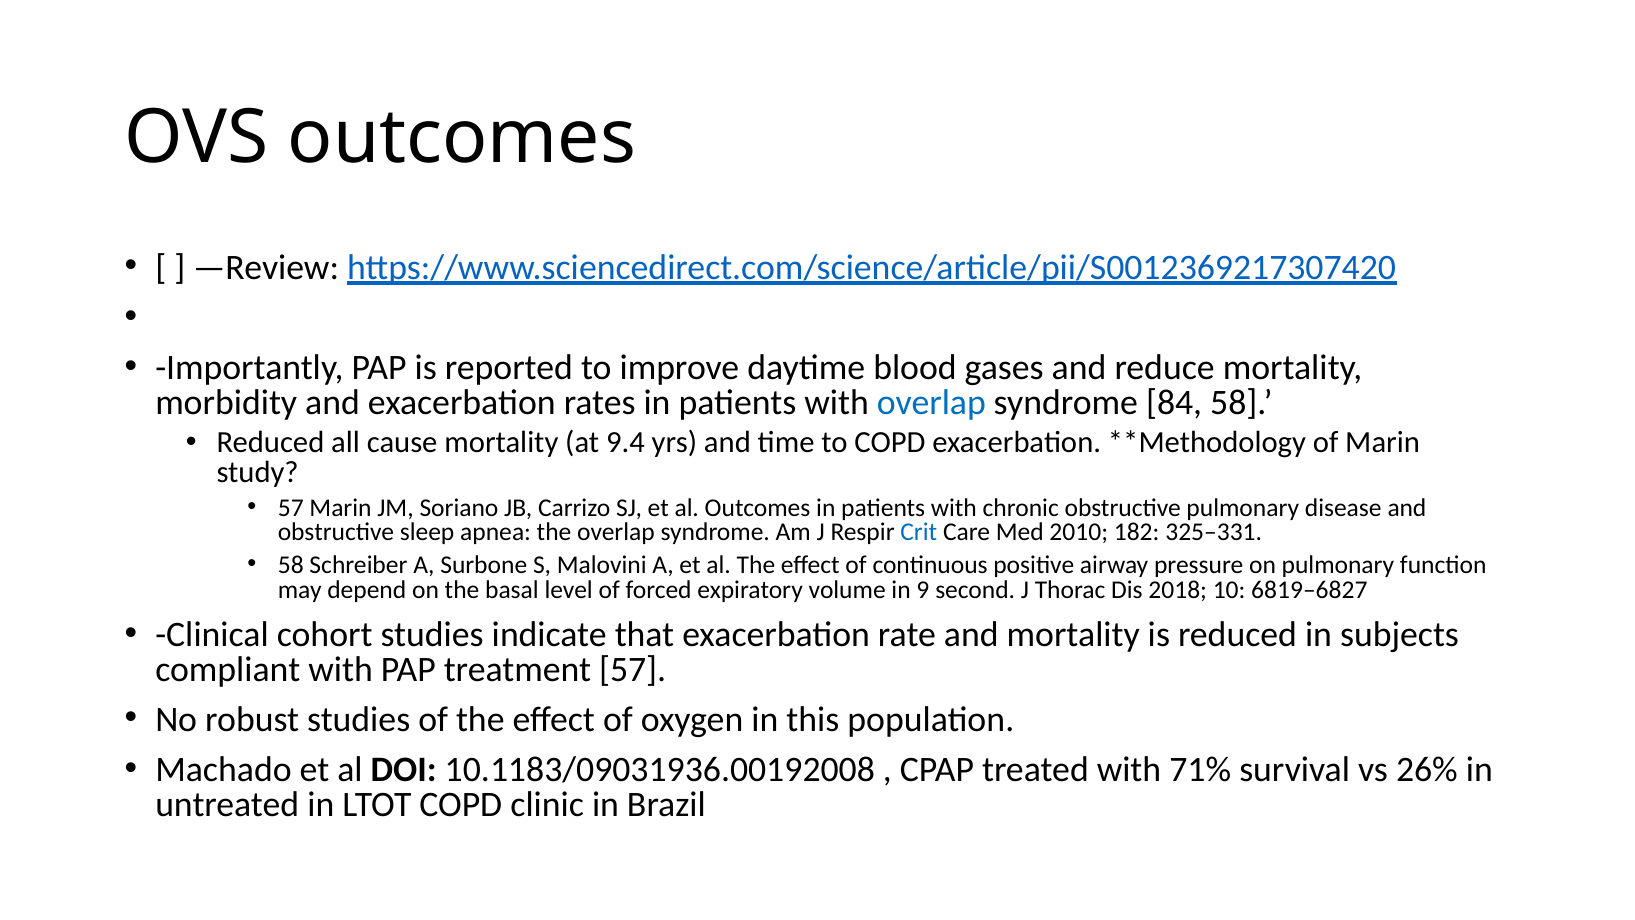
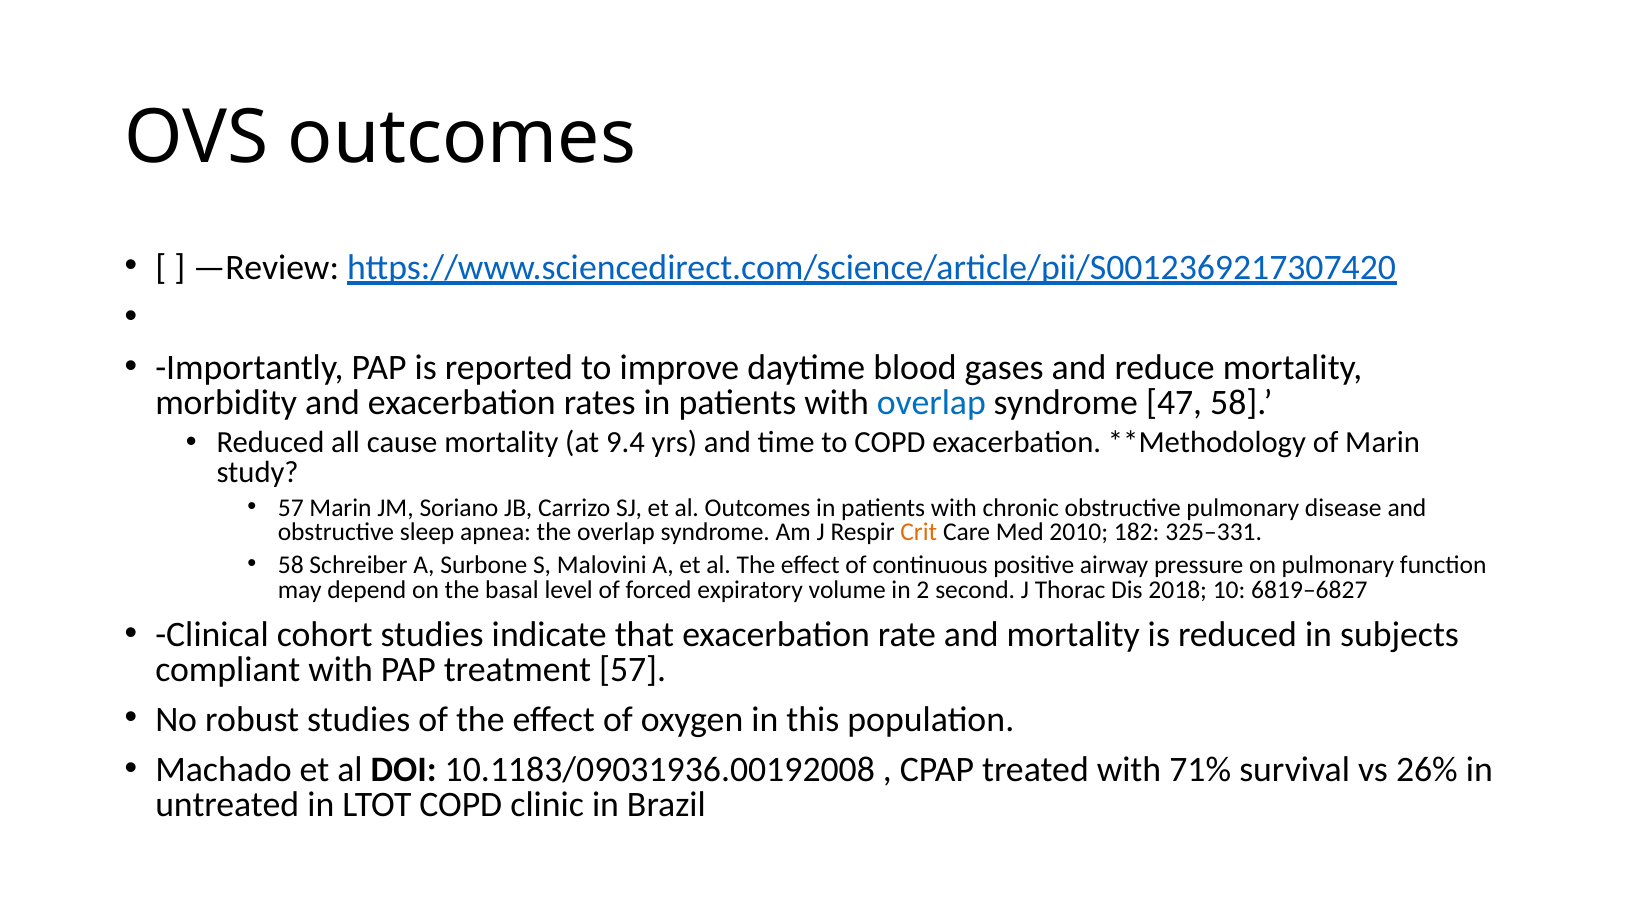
84: 84 -> 47 (1174, 403)
Crit colour: blue -> orange (919, 532)
9: 9 -> 2 (923, 590)
